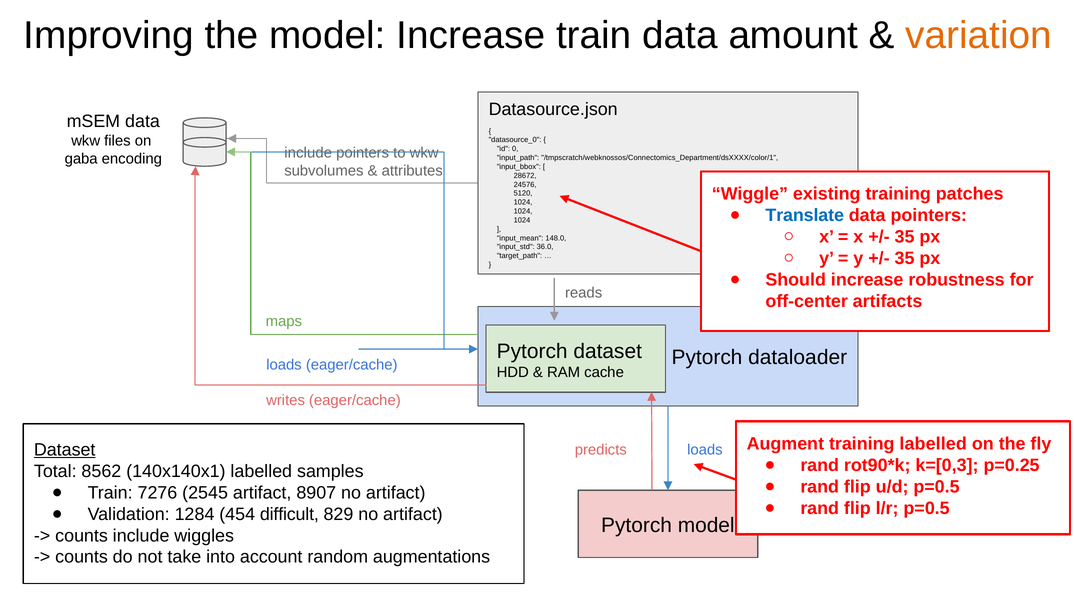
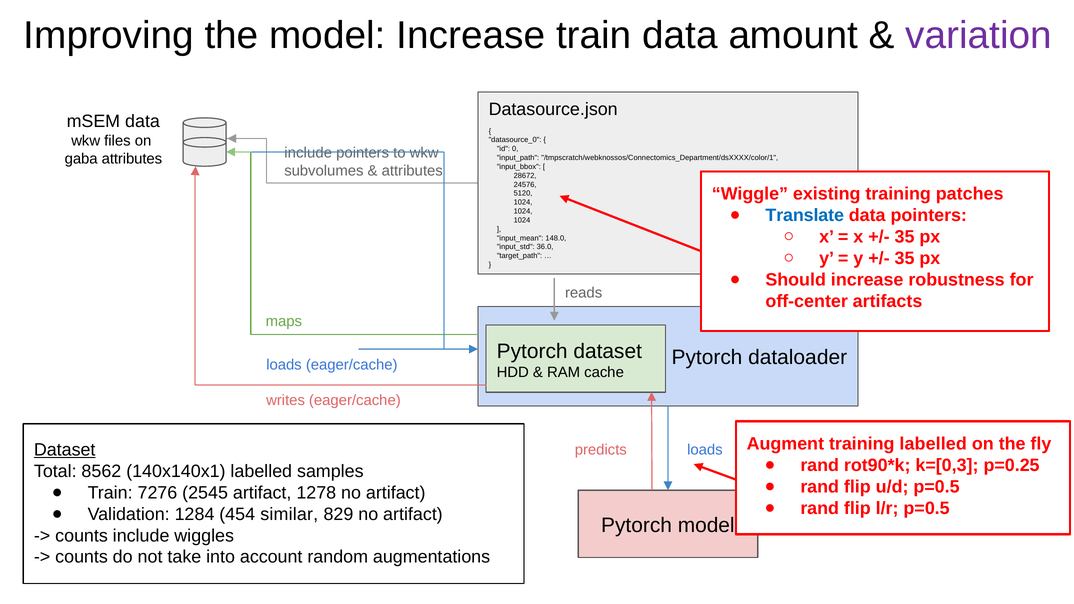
variation colour: orange -> purple (979, 35)
gaba encoding: encoding -> attributes (132, 159)
8907: 8907 -> 1278 (316, 493)
difficult: difficult -> similar (289, 514)
